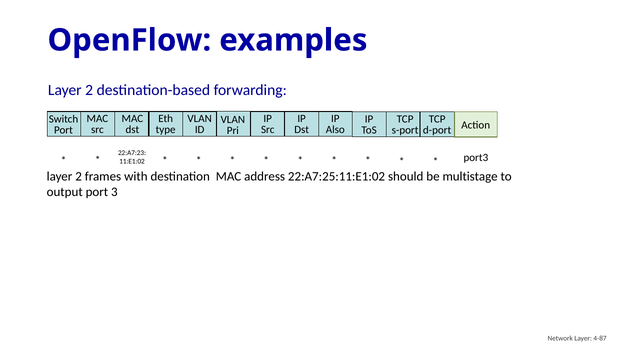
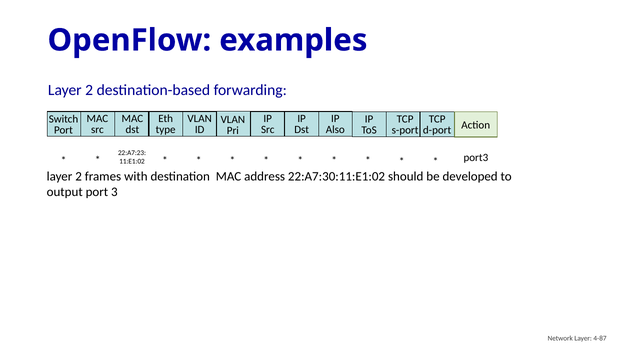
22:A7:25:11:E1:02: 22:A7:25:11:E1:02 -> 22:A7:30:11:E1:02 (336, 177)
multistage: multistage -> developed (470, 177)
